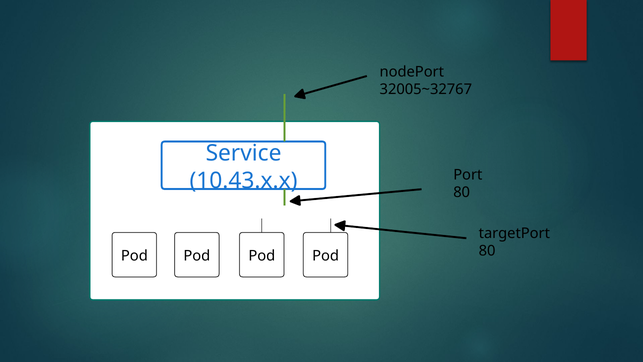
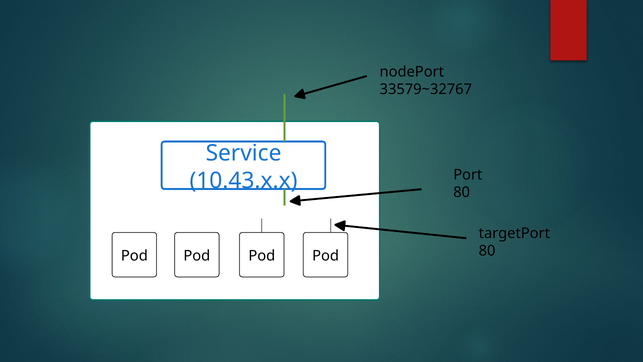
32005~32767: 32005~32767 -> 33579~32767 (426, 89)
